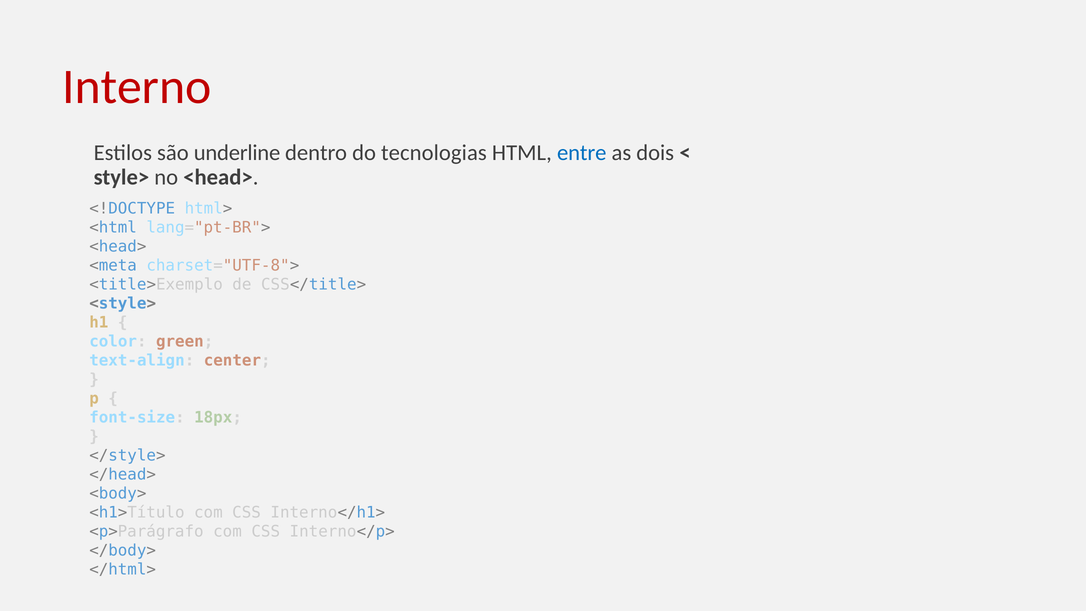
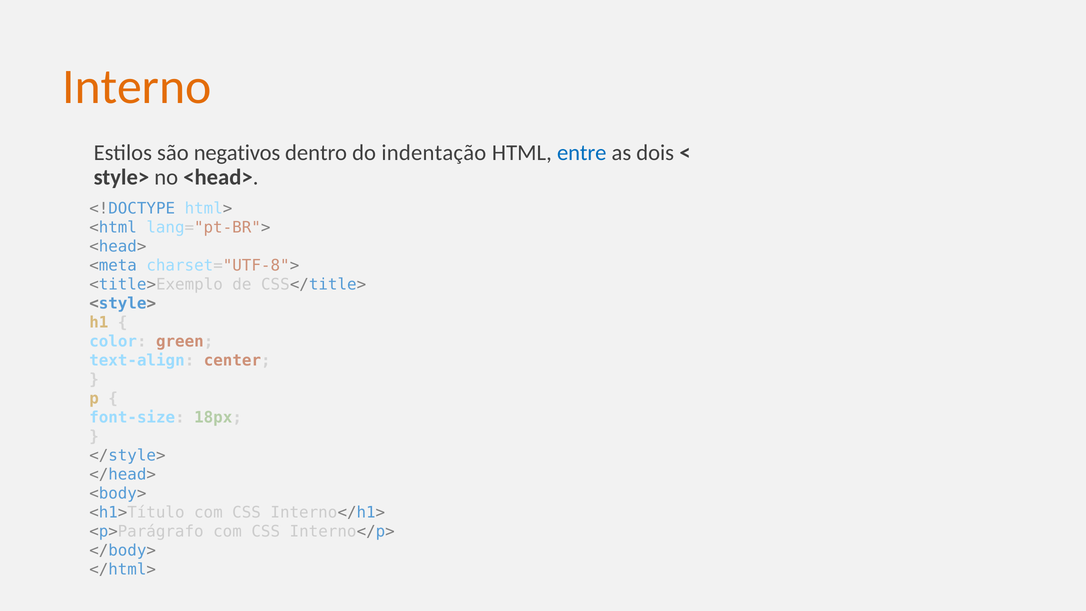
Interno colour: red -> orange (137, 87)
underline: underline -> negativos (237, 153)
tecnologias: tecnologias -> indentação (434, 153)
